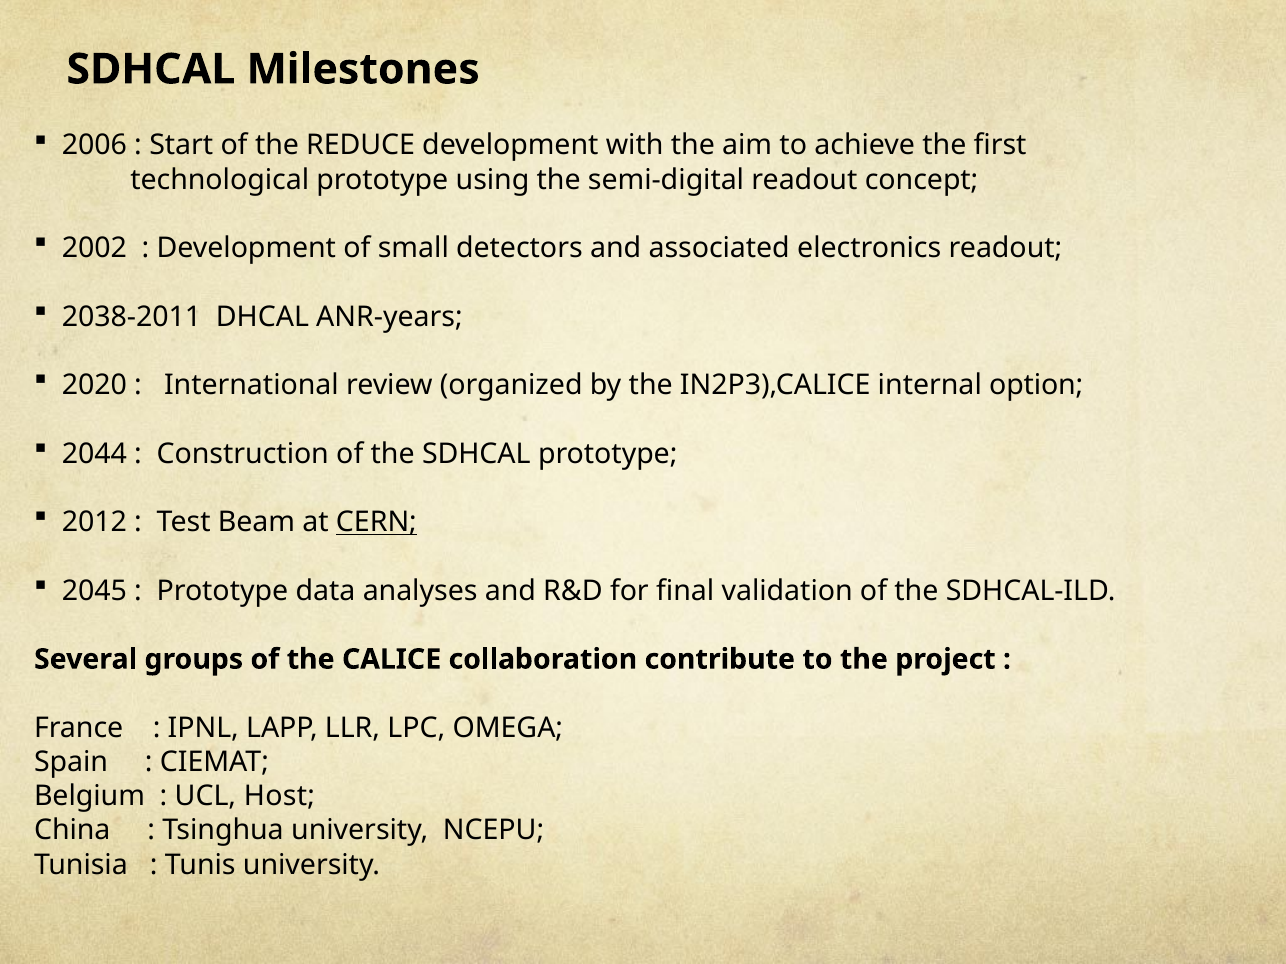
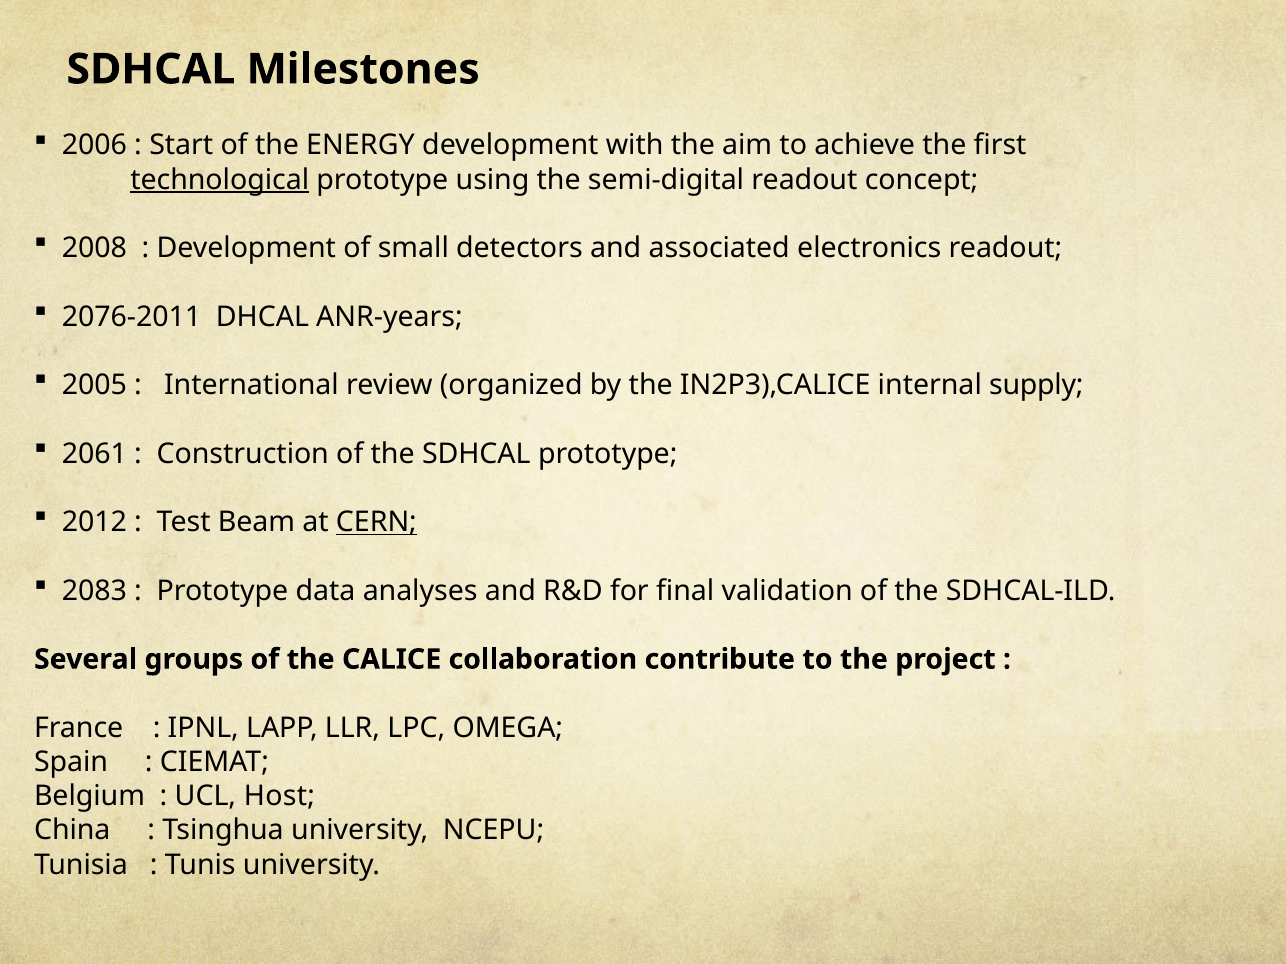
REDUCE: REDUCE -> ENERGY (360, 145)
technological underline: none -> present (220, 180)
2002: 2002 -> 2008 (94, 248)
2038-2011: 2038-2011 -> 2076-2011 (132, 317)
2020: 2020 -> 2005 (94, 385)
option: option -> supply (1036, 385)
2044: 2044 -> 2061 (94, 454)
2045: 2045 -> 2083 (94, 591)
